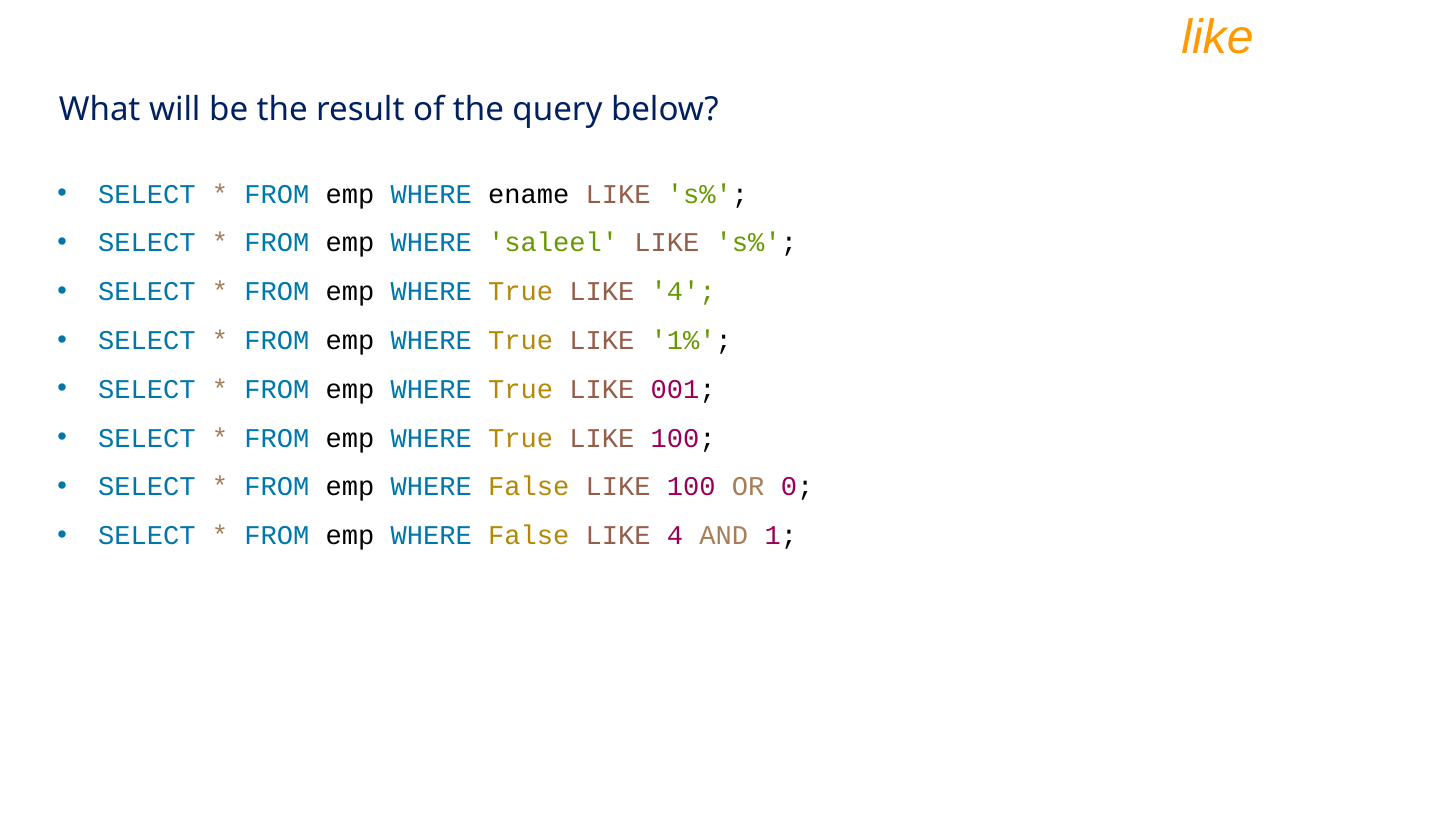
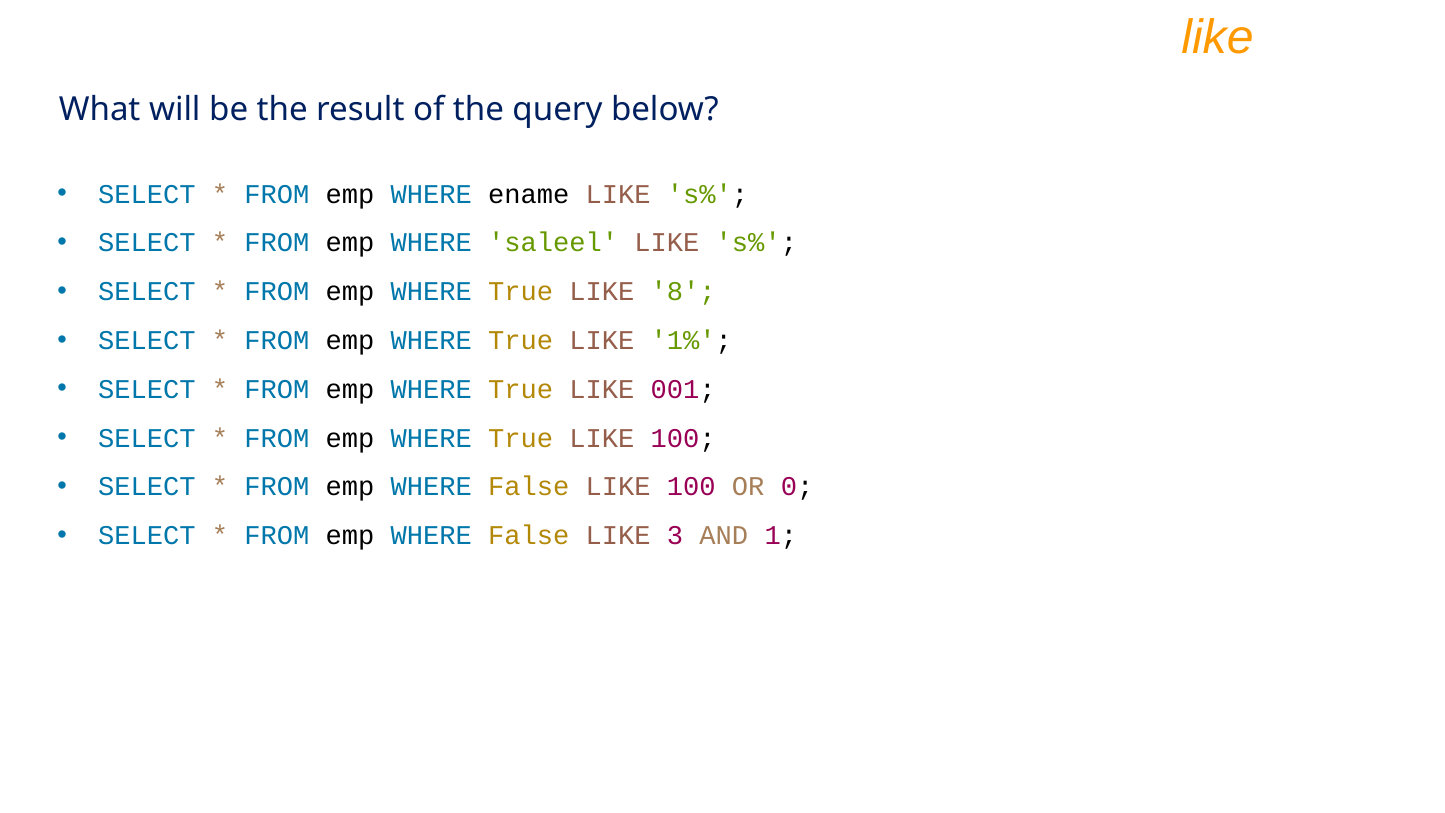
True LIKE 4: 4 -> 8 (683, 292)
False LIKE 4: 4 -> 3 (675, 536)
